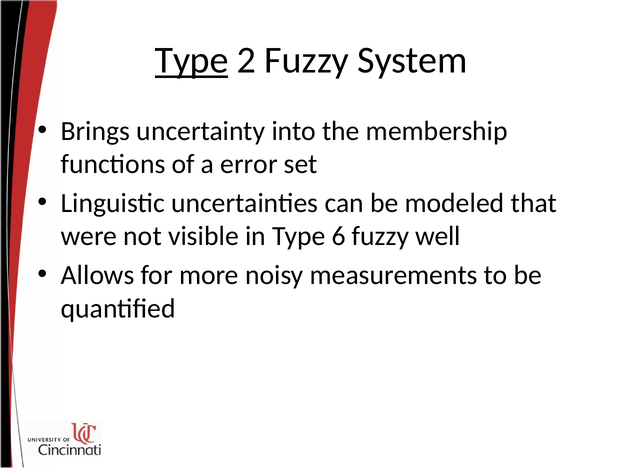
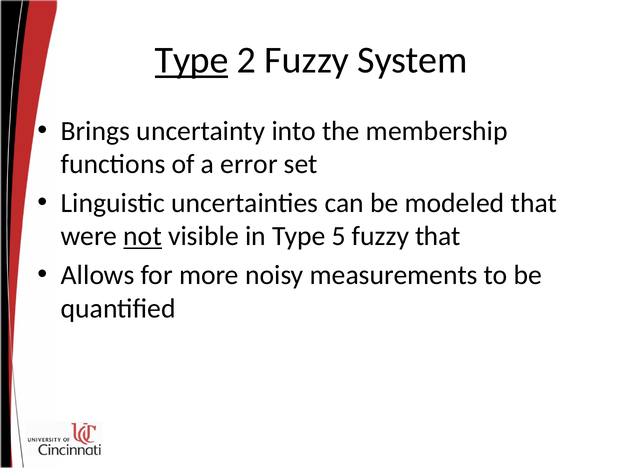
not underline: none -> present (143, 236)
6: 6 -> 5 (339, 236)
fuzzy well: well -> that (438, 236)
